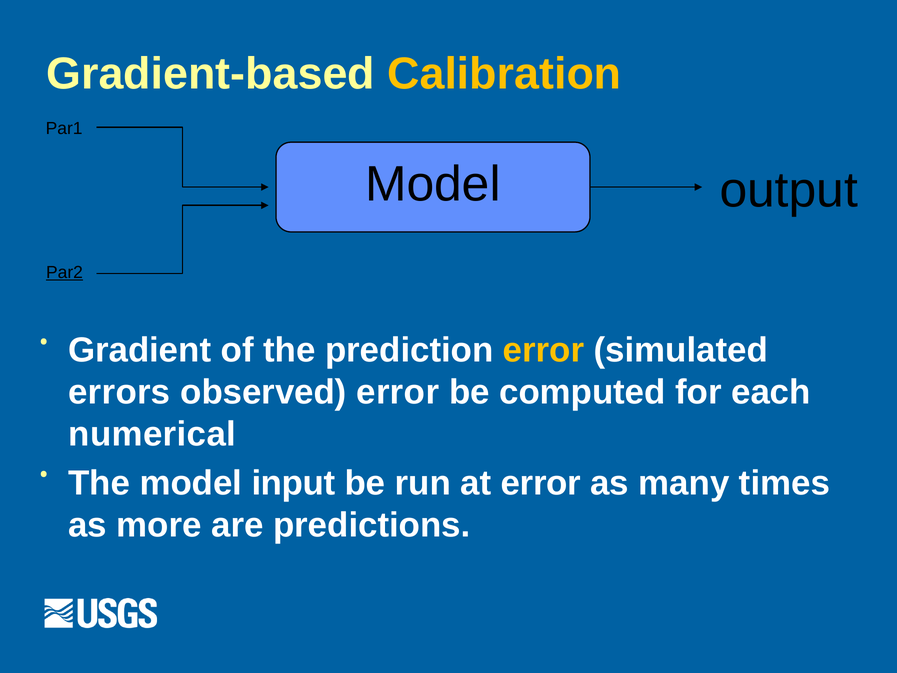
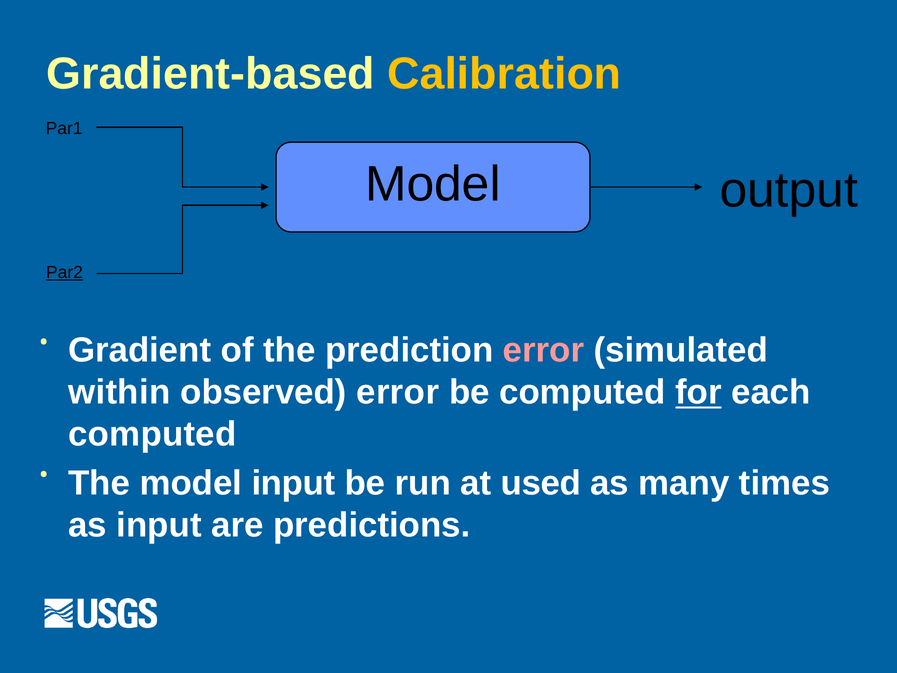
error colour: yellow -> pink (544, 350)
errors: errors -> within (119, 392)
for underline: none -> present (699, 392)
numerical: numerical -> computed (152, 434)
at error: error -> used (541, 483)
as more: more -> input (159, 525)
